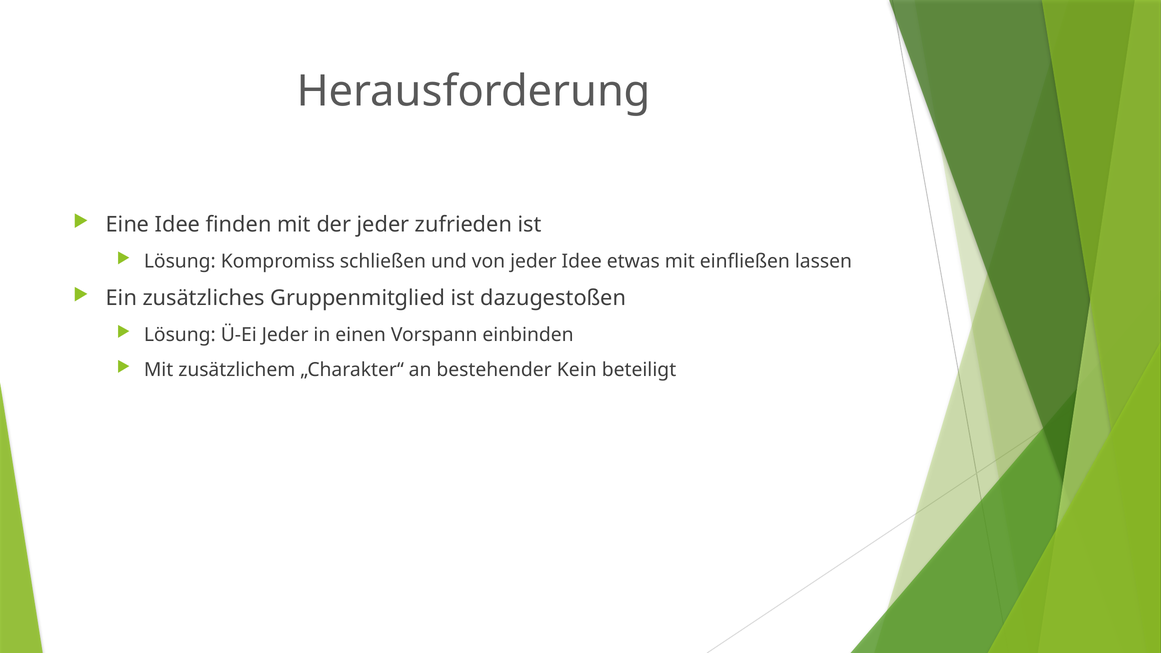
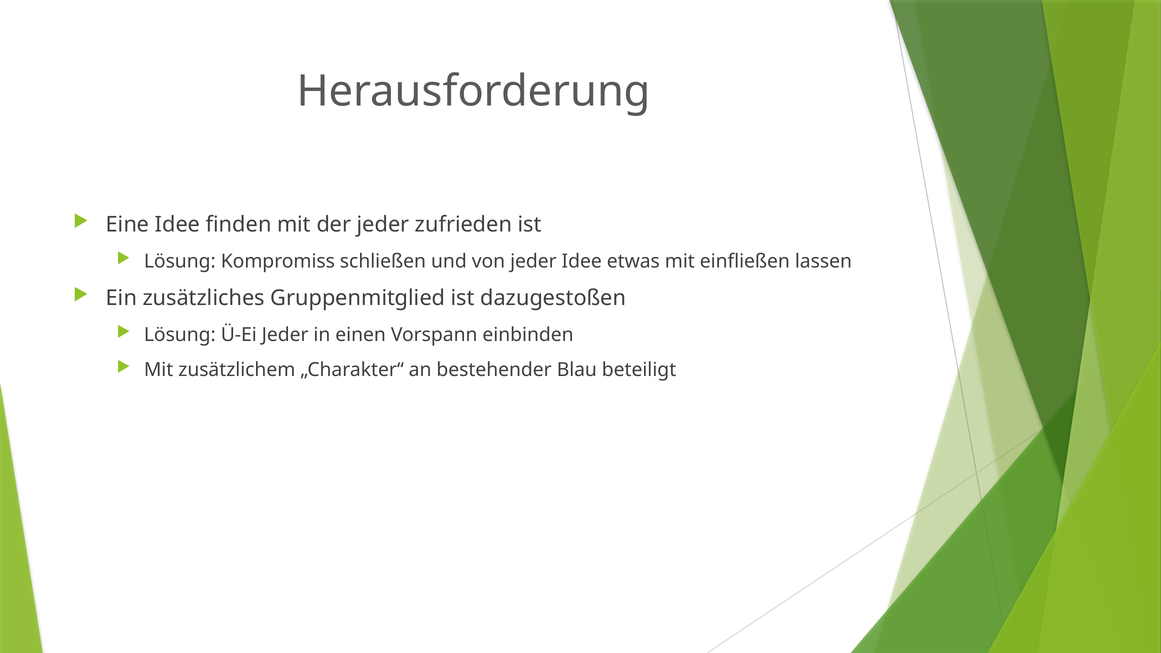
Kein: Kein -> Blau (577, 370)
